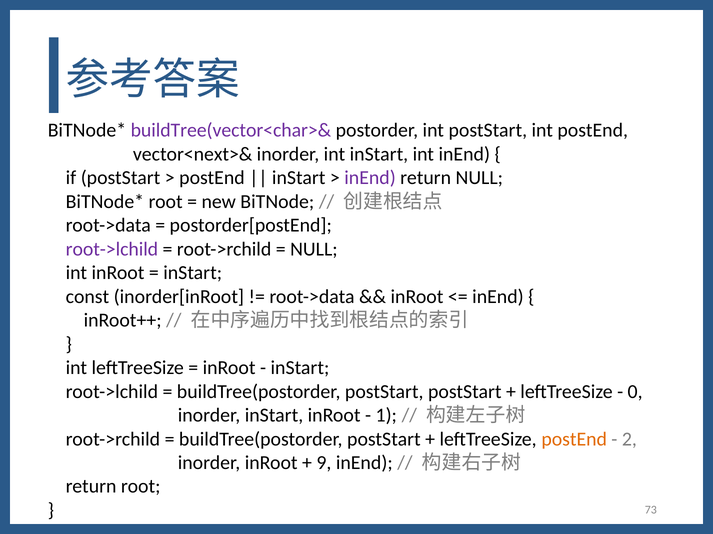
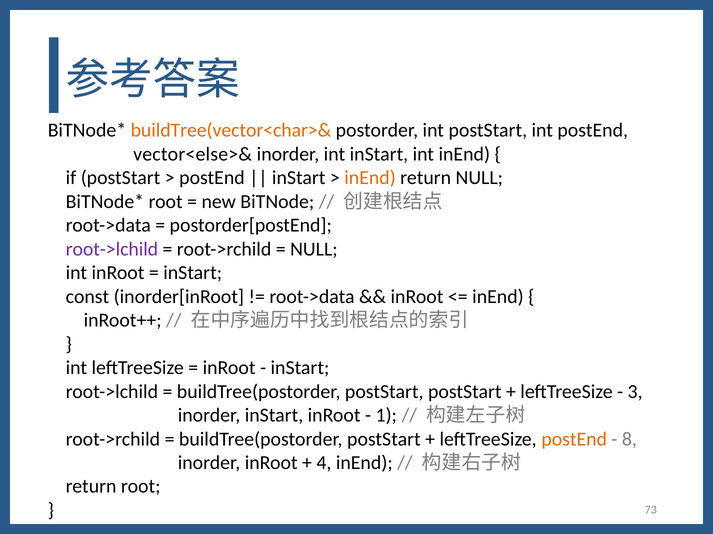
buildTree(vector<char>& colour: purple -> orange (231, 131)
vector<next>&: vector<next>& -> vector<else>& (193, 154)
inEnd colour: purple -> orange (370, 178)
0: 0 -> 3 (635, 392)
2: 2 -> 8 (629, 440)
9: 9 -> 4 (324, 463)
